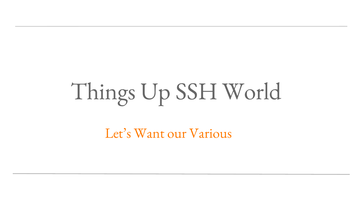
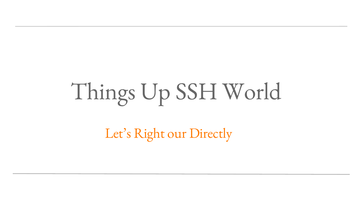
Want: Want -> Right (149, 133)
Various: Various -> Directly (211, 133)
